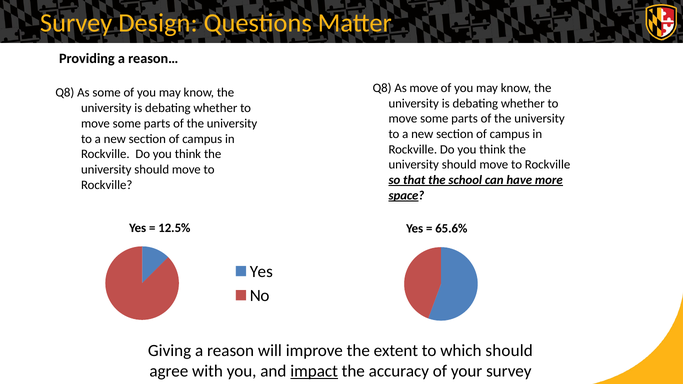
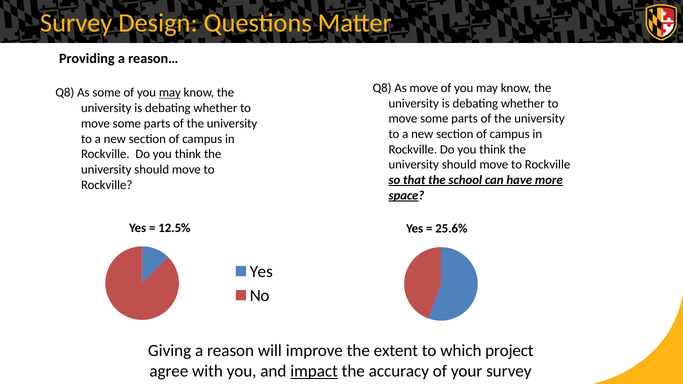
may underline: none -> present (170, 93)
65.6%: 65.6% -> 25.6% (451, 229)
which should: should -> project (509, 351)
